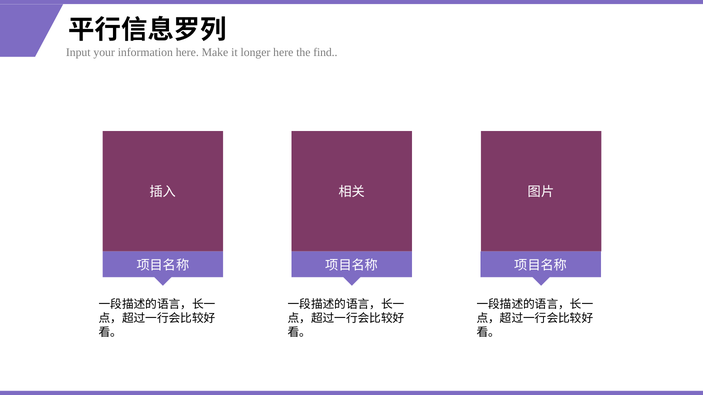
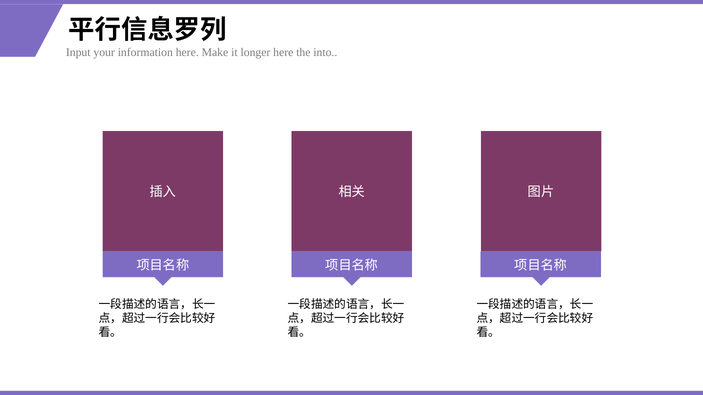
find: find -> into (325, 53)
